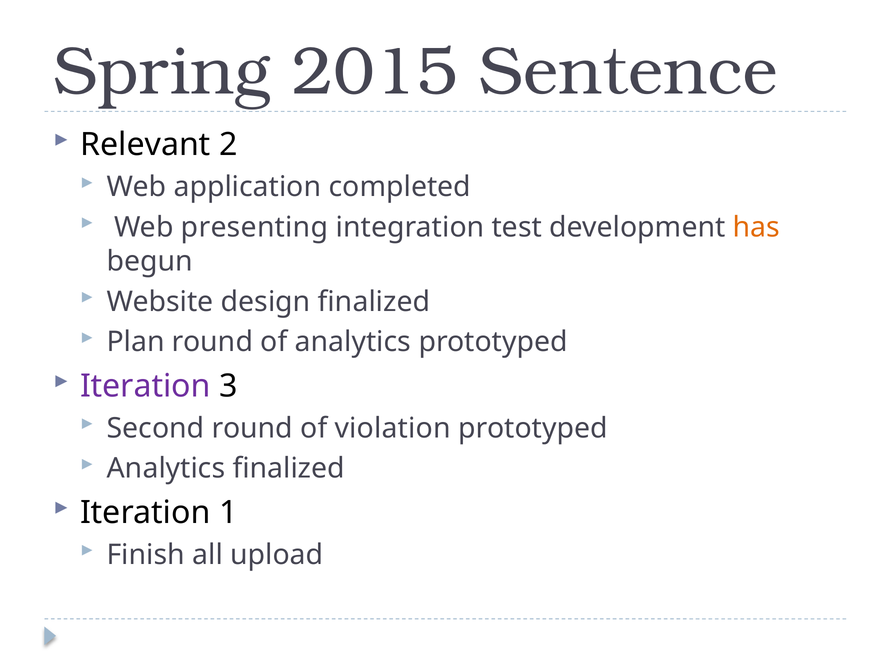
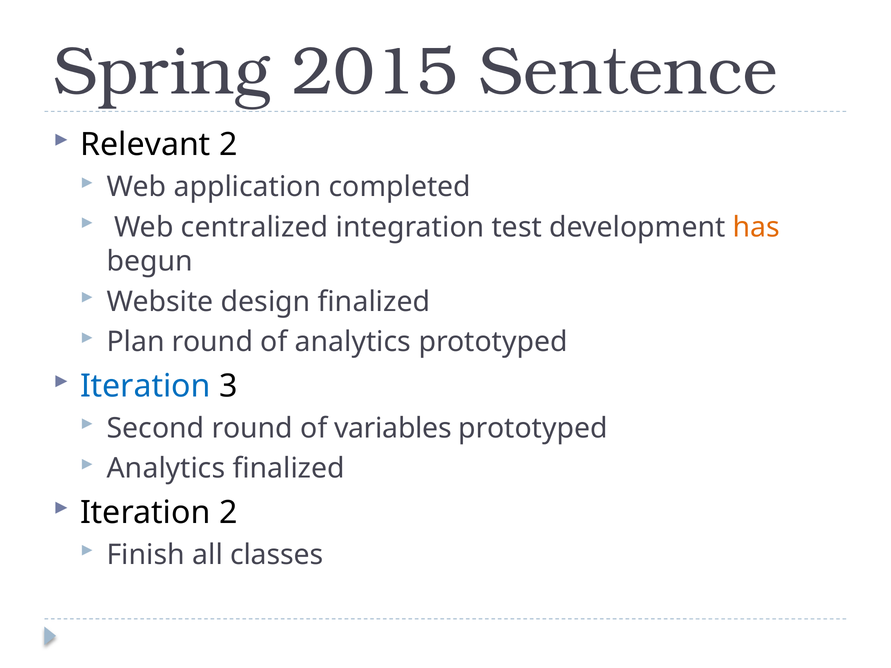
presenting: presenting -> centralized (255, 227)
Iteration colour: purple -> blue (145, 386)
violation: violation -> variables (393, 428)
Iteration 1: 1 -> 2 (228, 513)
upload: upload -> classes (277, 555)
